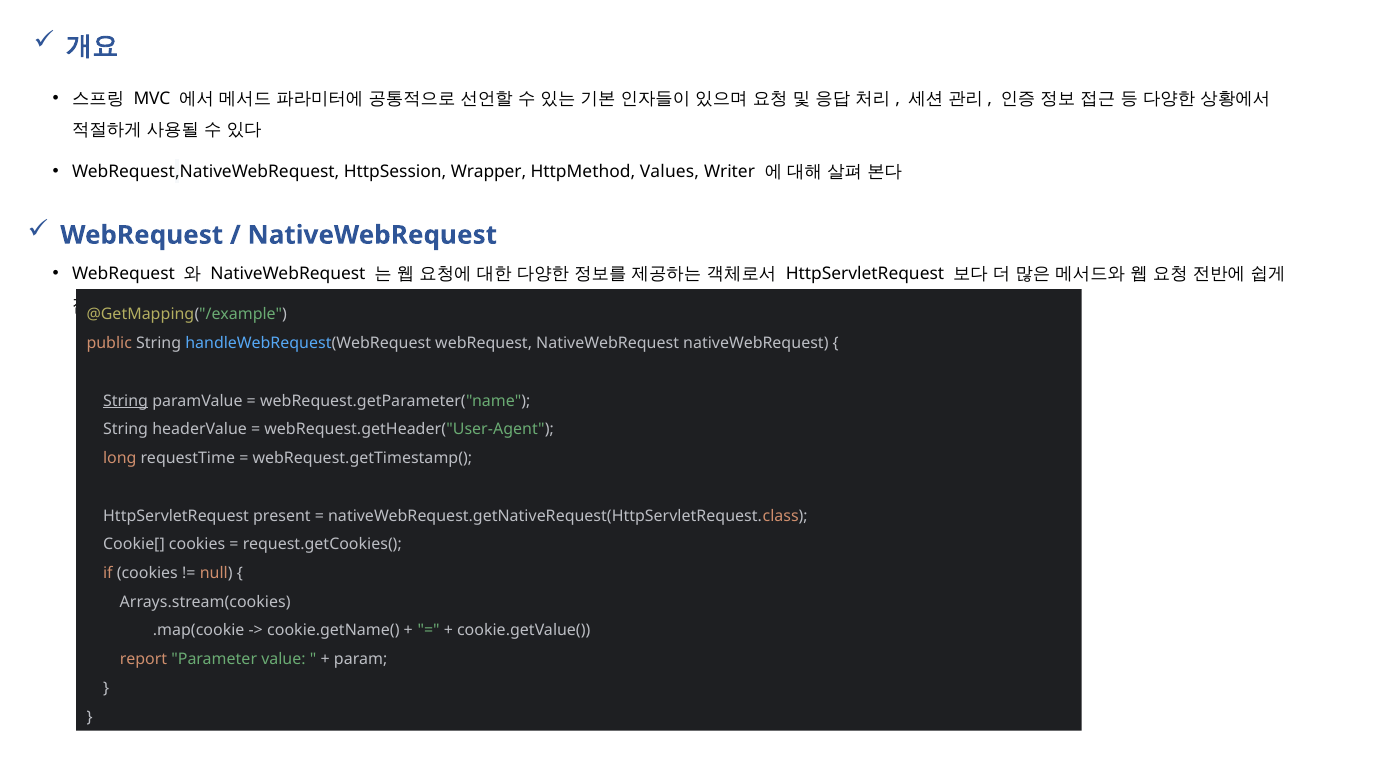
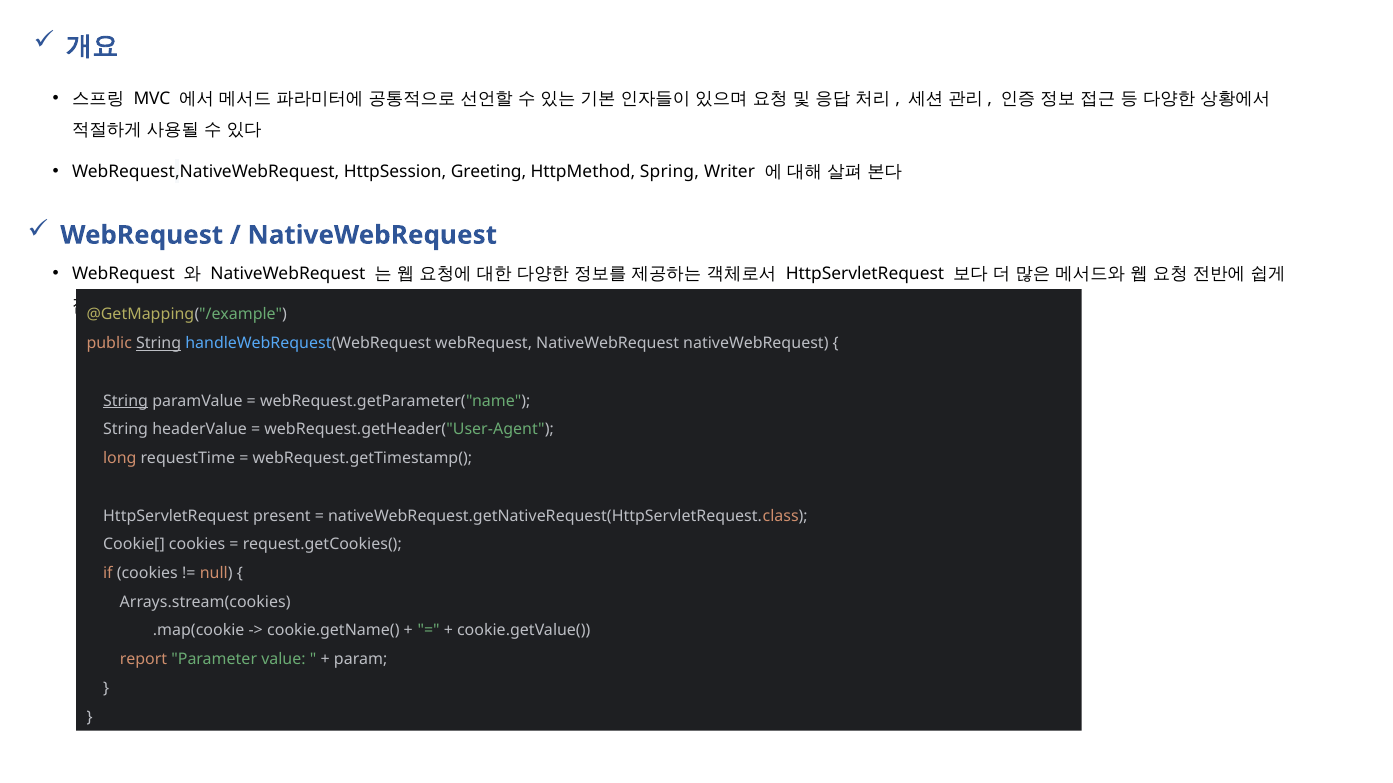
Wrapper: Wrapper -> Greeting (488, 172)
Values: Values -> Spring (669, 172)
String underline: none -> present (159, 344)
